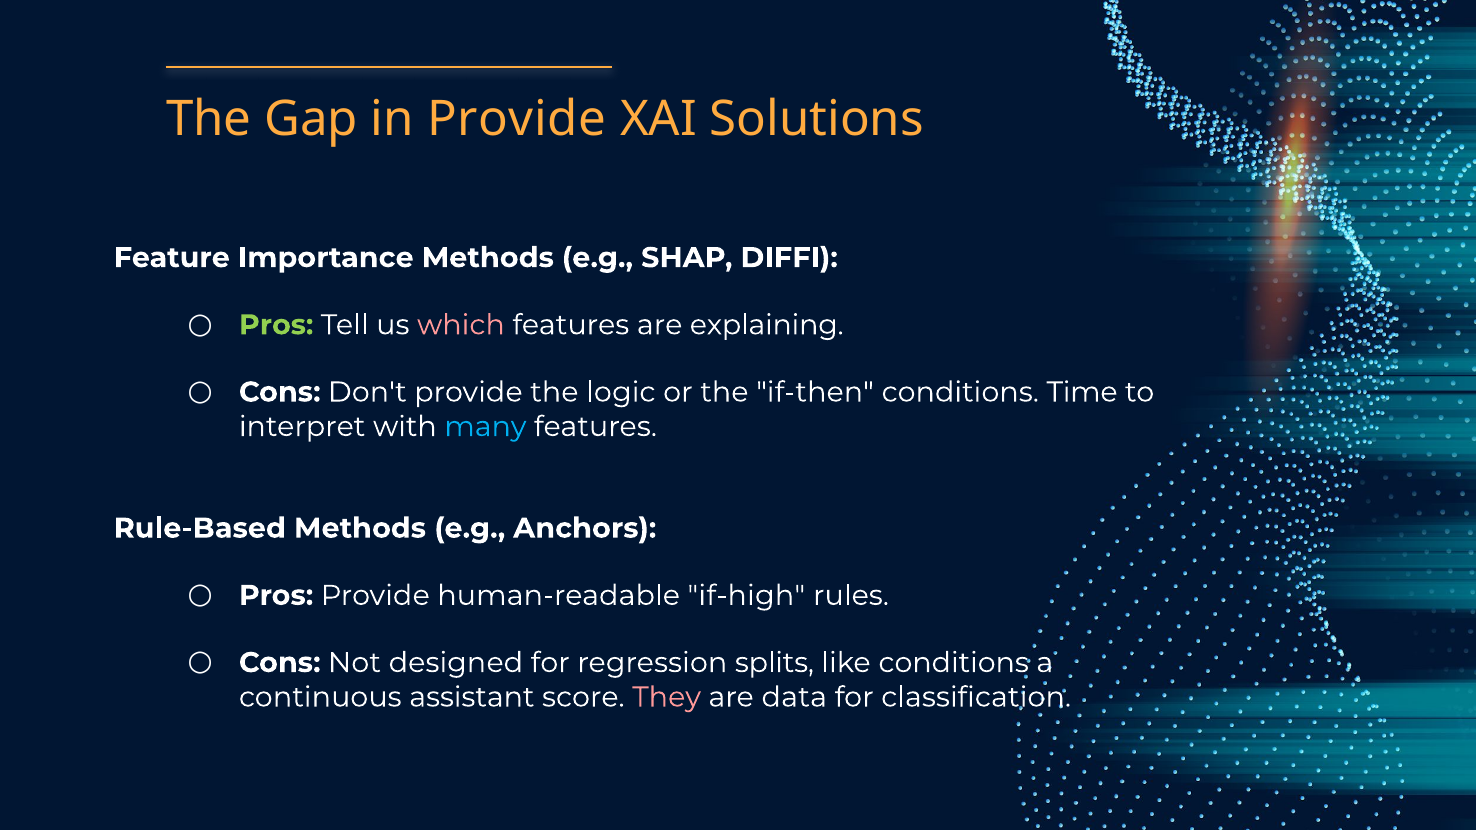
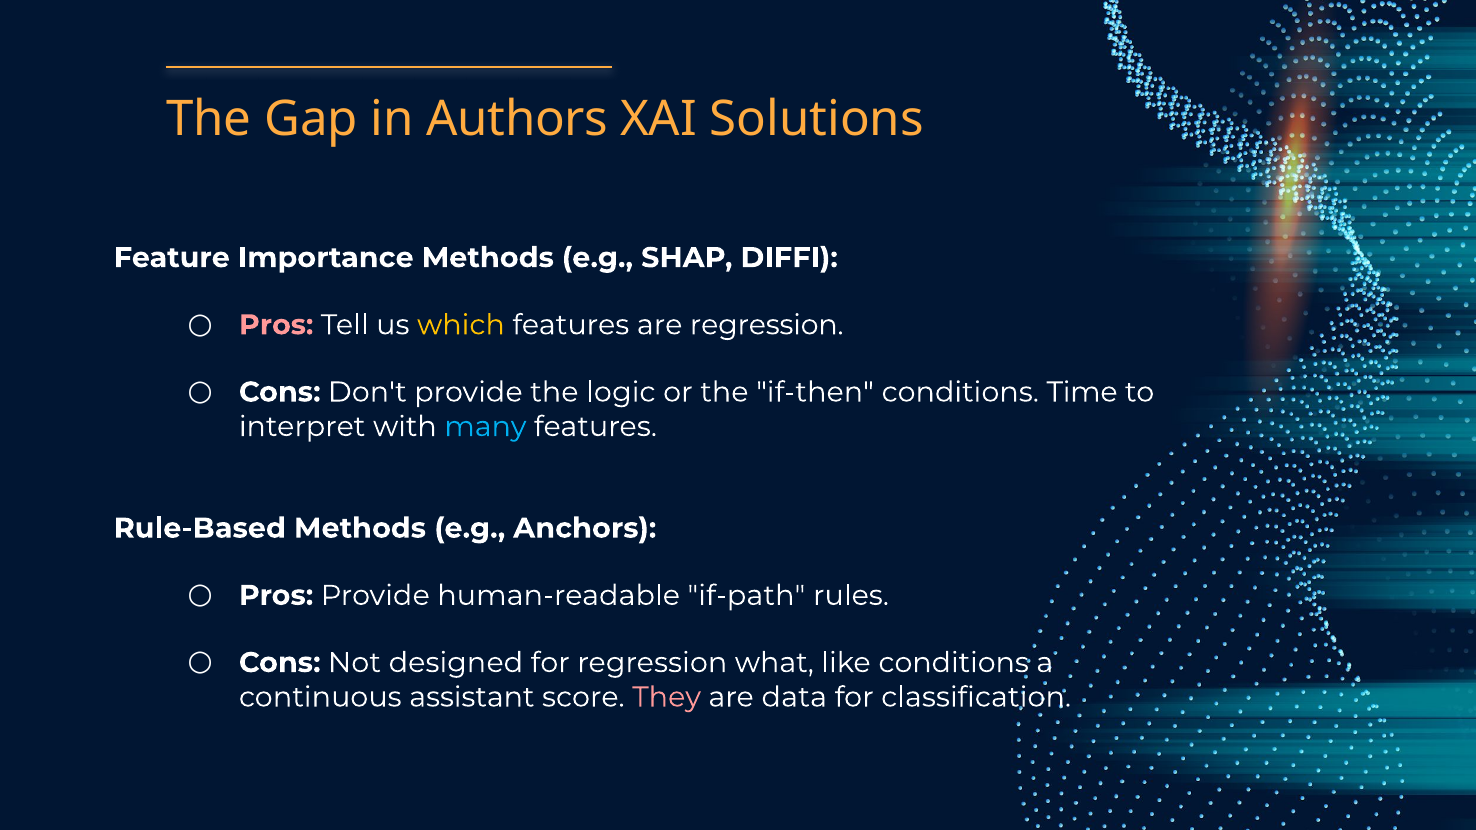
in Provide: Provide -> Authors (517, 120)
Pros colour: light green -> pink (276, 325)
which colour: pink -> yellow (461, 325)
are explaining: explaining -> regression (767, 325)
if-high: if-high -> if-path (746, 596)
splits: splits -> what (774, 663)
